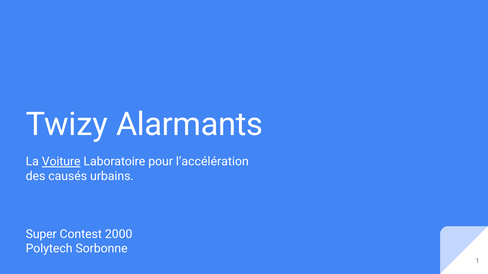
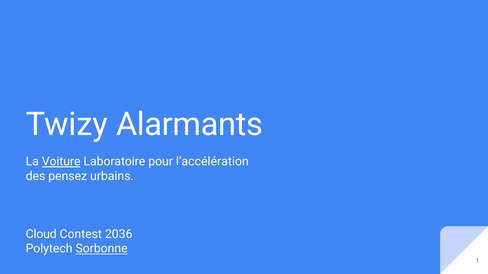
causés: causés -> pensez (68, 177)
Super: Super -> Cloud (41, 234)
2000: 2000 -> 2036 (119, 234)
Sorbonne underline: none -> present (102, 249)
